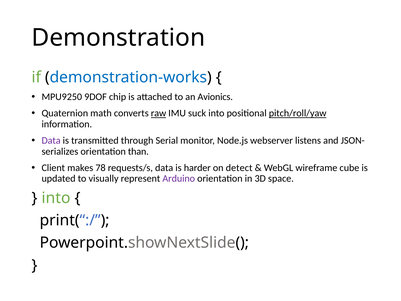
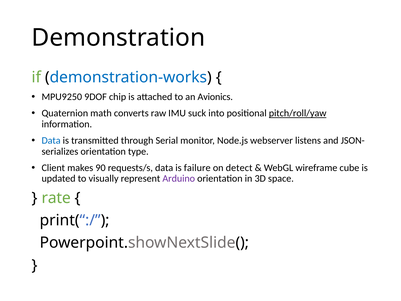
raw underline: present -> none (159, 113)
Data colour: purple -> blue (51, 140)
than: than -> type (138, 151)
78: 78 -> 90 (101, 168)
harder: harder -> failure (197, 168)
into: into -> rate (56, 198)
